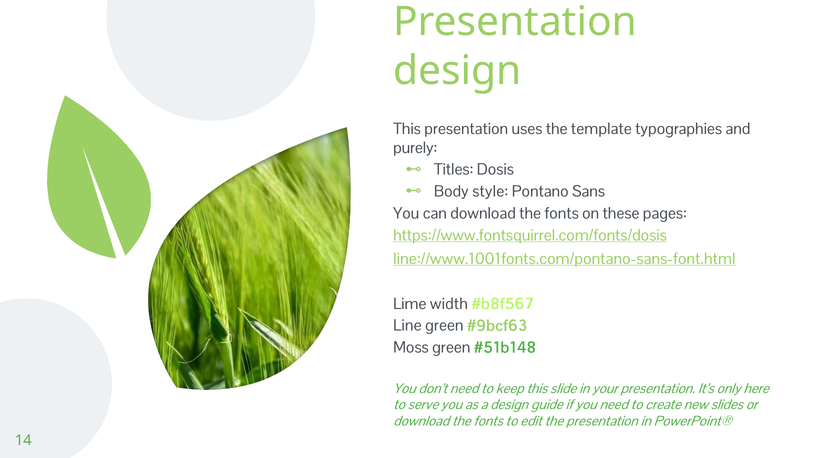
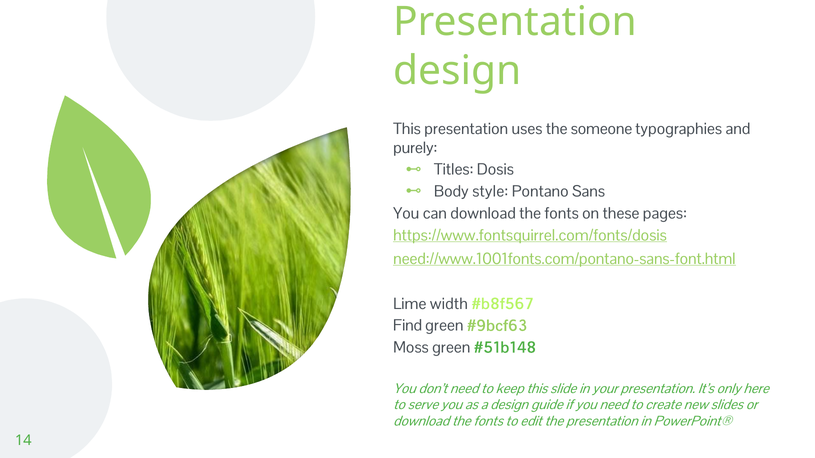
template: template -> someone (602, 129)
line://www.1001fonts.com/pontano-sans-font.html: line://www.1001fonts.com/pontano-sans-font.html -> need://www.1001fonts.com/pontano-sans-font.html (564, 259)
Line: Line -> Find (408, 326)
